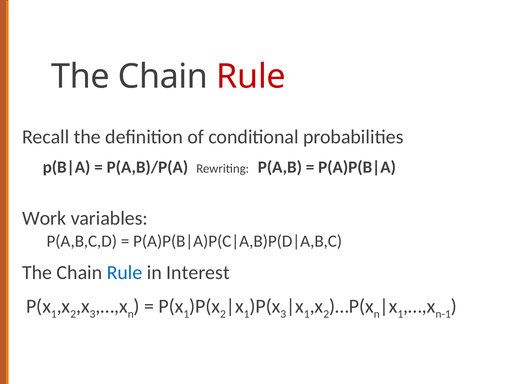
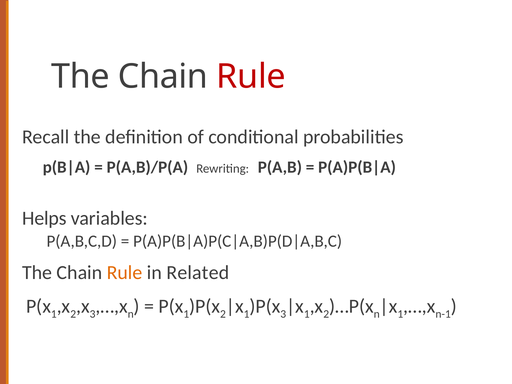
Work: Work -> Helps (44, 218)
Rule colour: blue -> orange (125, 273)
Interest: Interest -> Related (198, 273)
